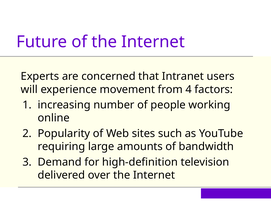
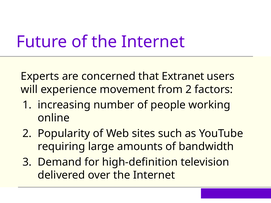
Intranet: Intranet -> Extranet (183, 76)
from 4: 4 -> 2 (189, 90)
